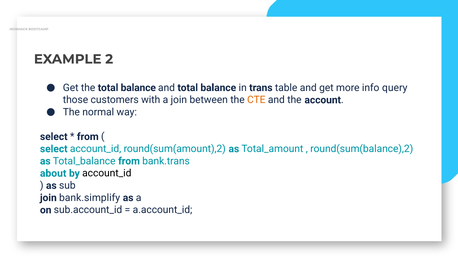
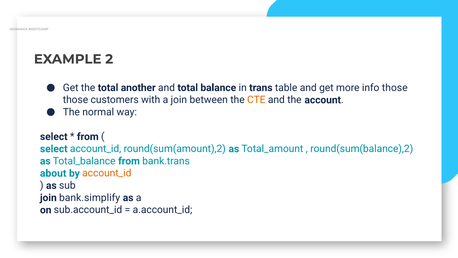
the total balance: balance -> another (138, 88)
info query: query -> those (395, 88)
account_id colour: black -> orange (107, 173)
